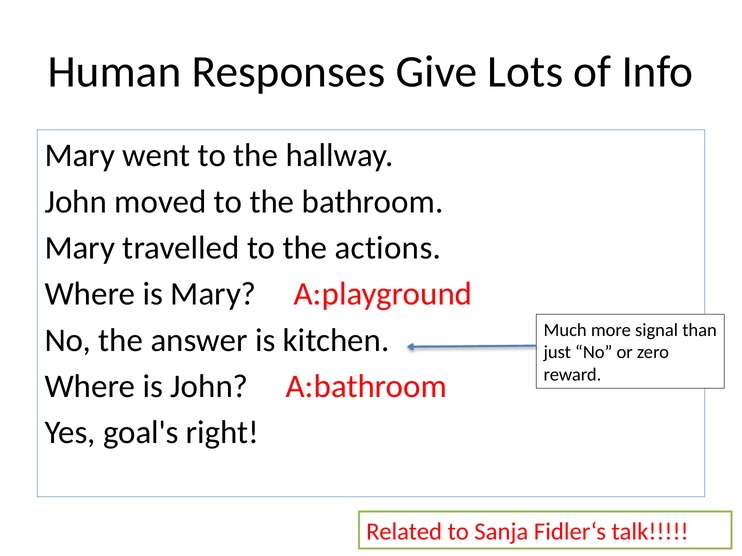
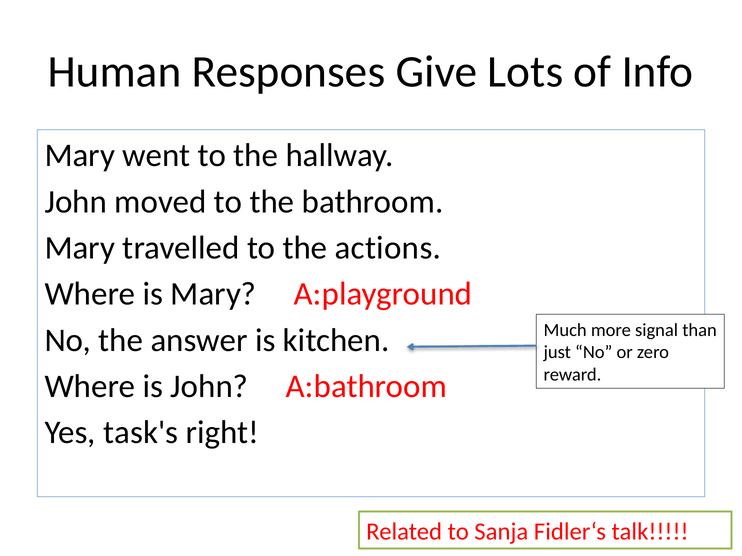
goal's: goal's -> task's (141, 433)
